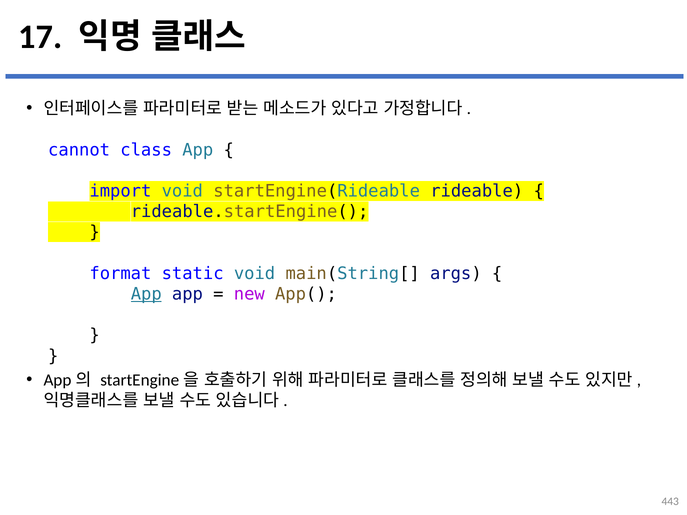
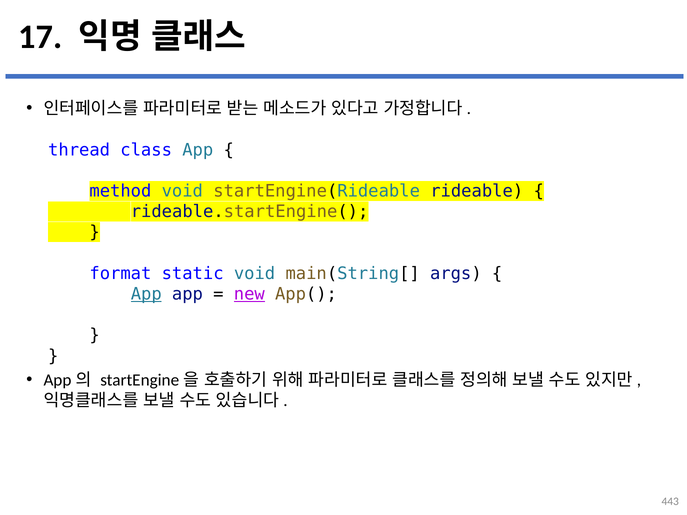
cannot: cannot -> thread (79, 150)
import: import -> method (120, 191)
new underline: none -> present (249, 294)
